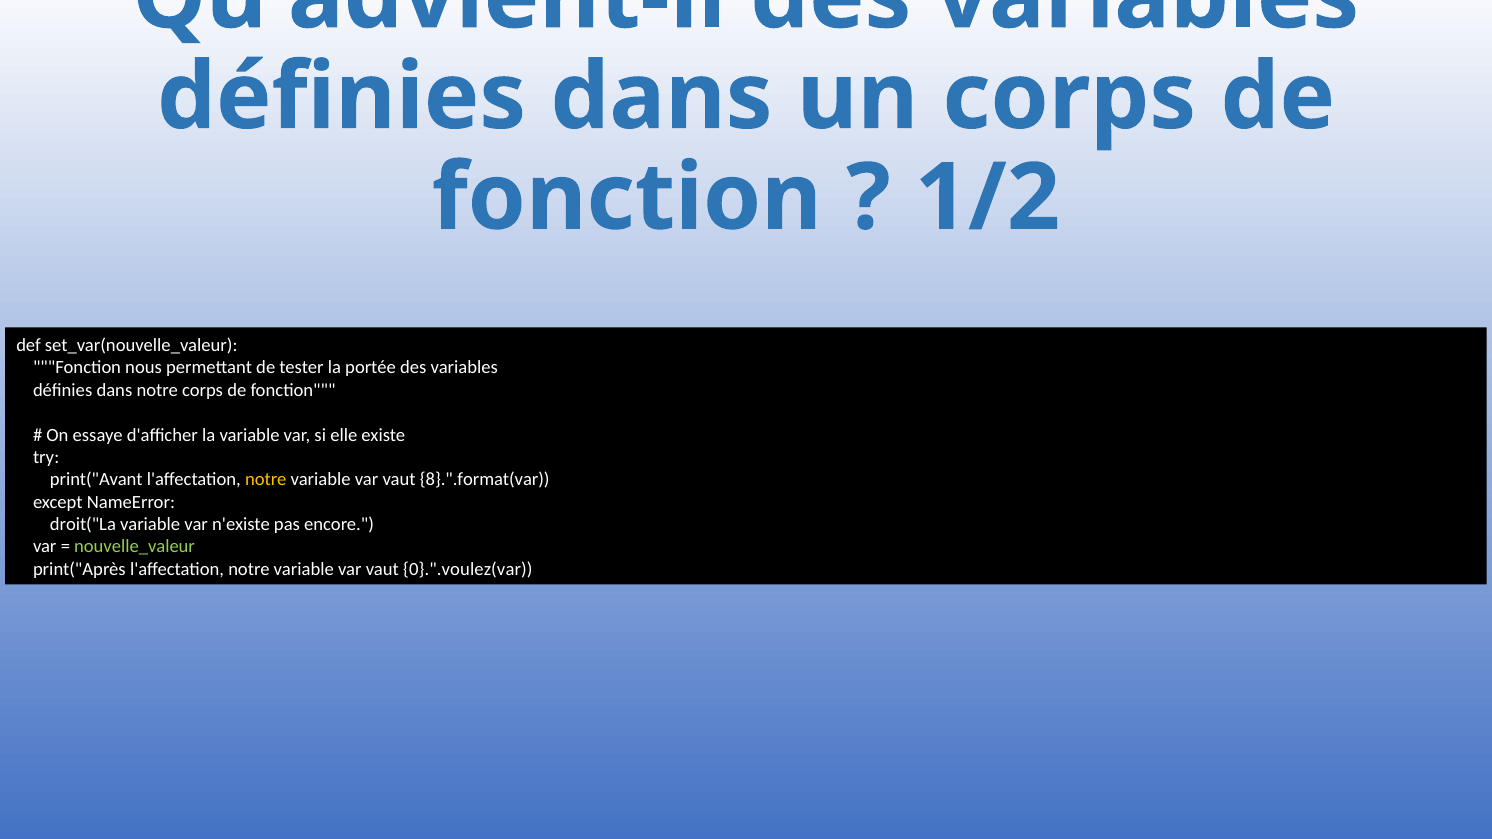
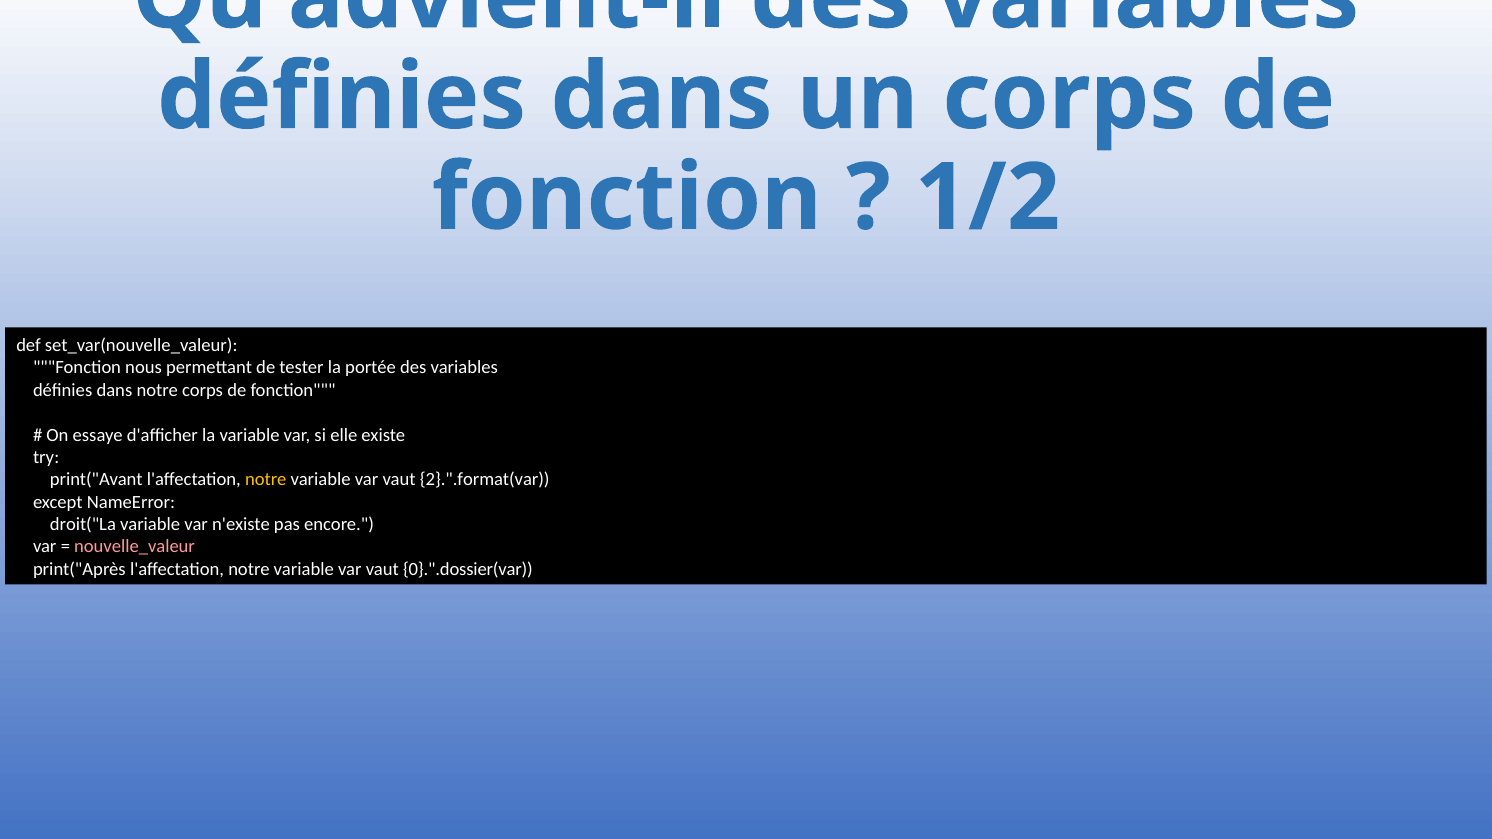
8}.".format(var: 8}.".format(var -> 2}.".format(var (485, 480)
nouvelle_valeur colour: light green -> pink (135, 547)
0}.".voulez(var: 0}.".voulez(var -> 0}.".dossier(var (468, 569)
